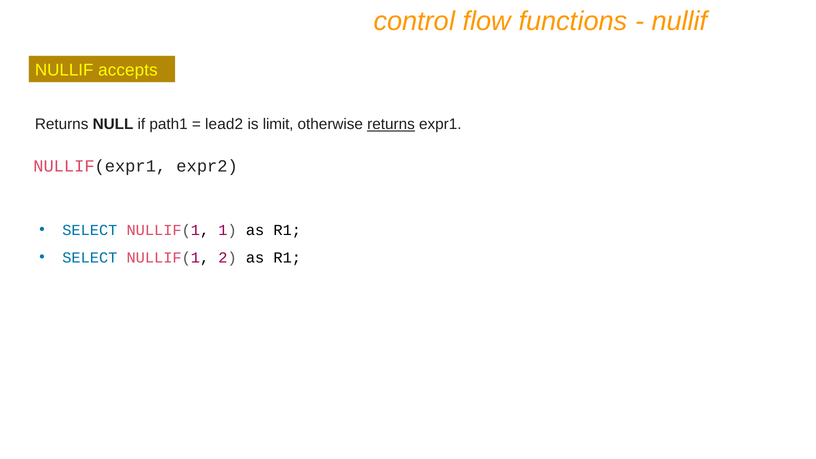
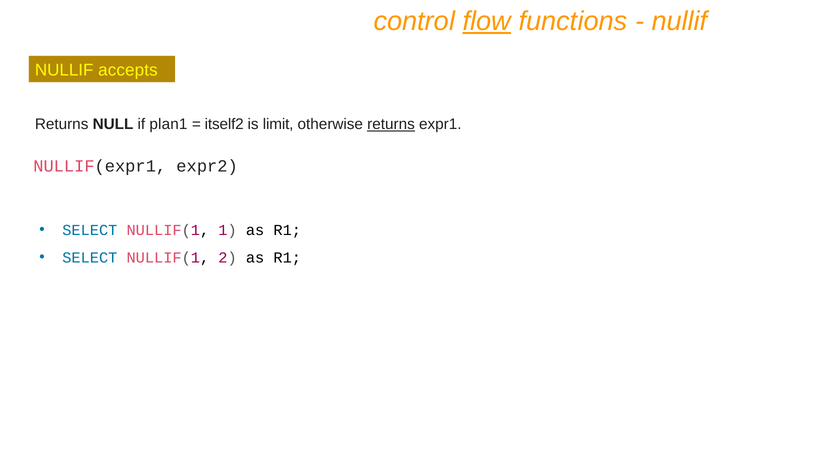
flow underline: none -> present (487, 21)
path1: path1 -> plan1 (168, 124)
lead2: lead2 -> itself2 (224, 124)
